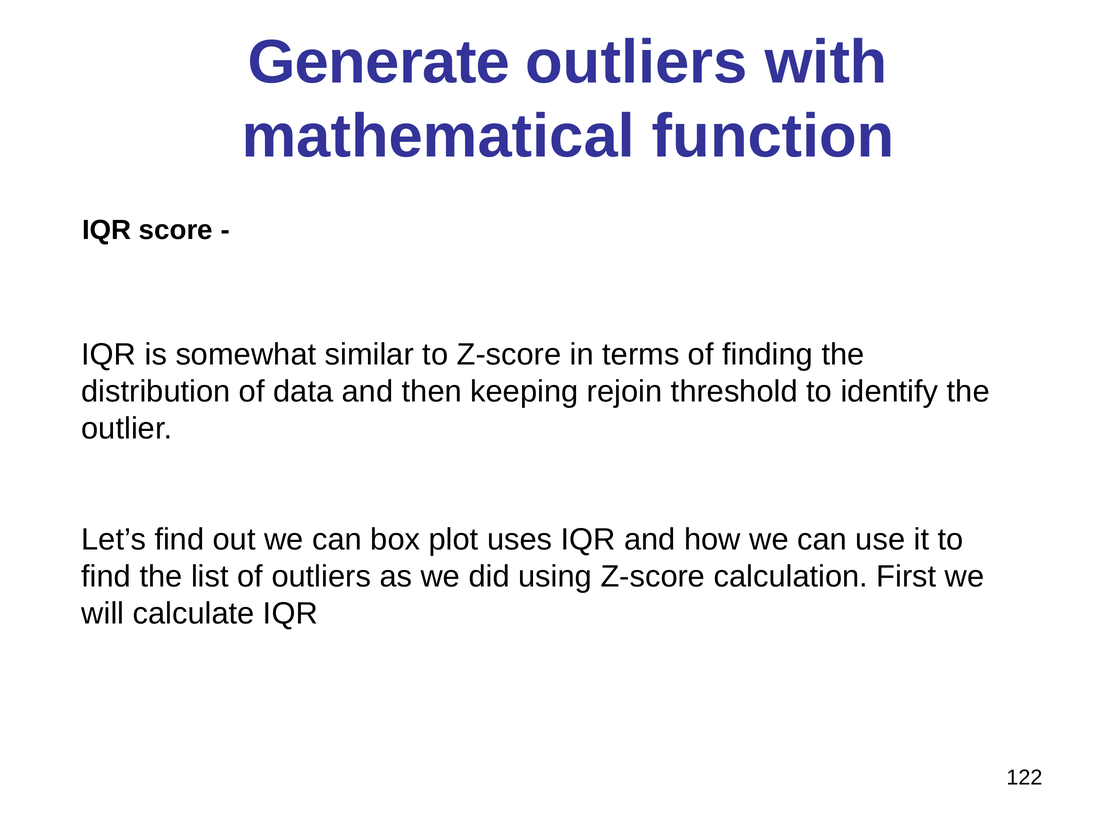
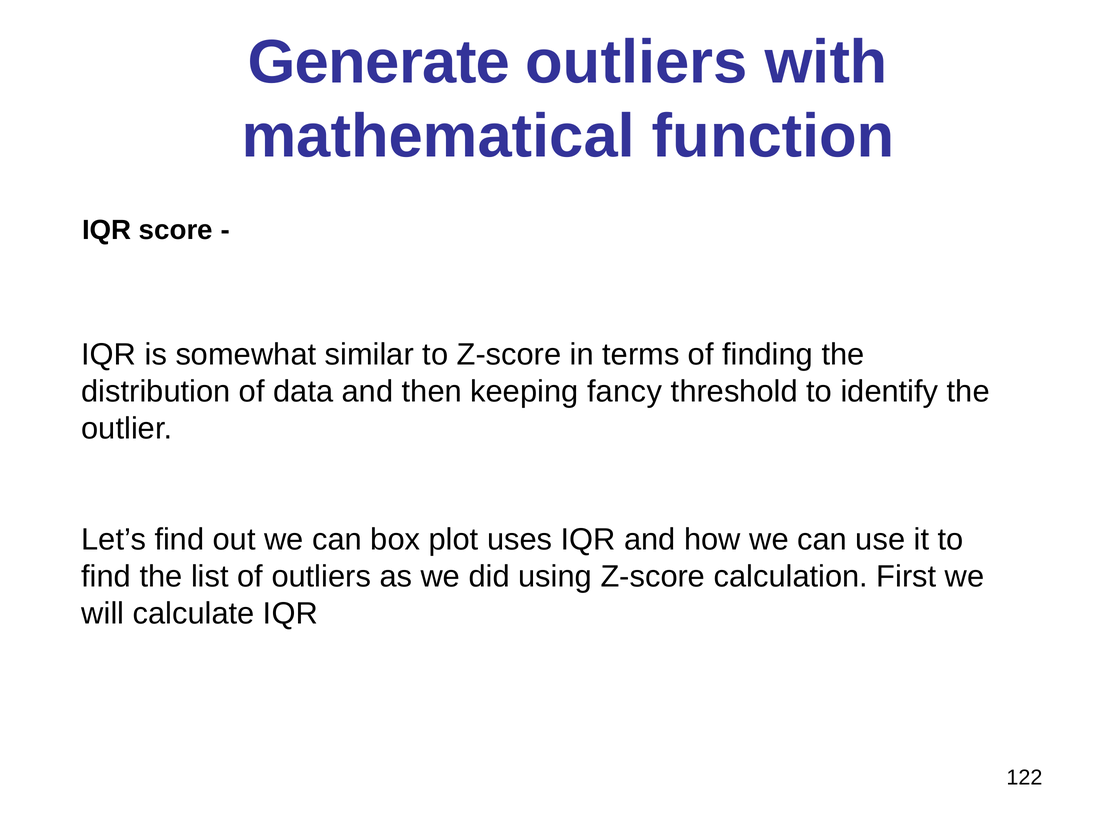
rejoin: rejoin -> fancy (625, 392)
